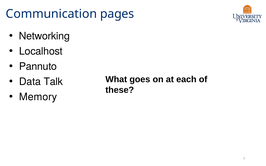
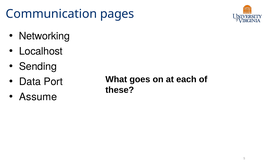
Pannuto: Pannuto -> Sending (38, 67)
Talk: Talk -> Port (53, 82)
Memory: Memory -> Assume (38, 97)
